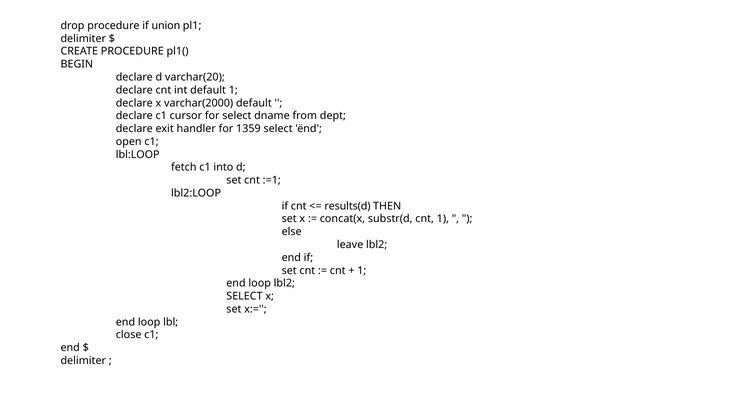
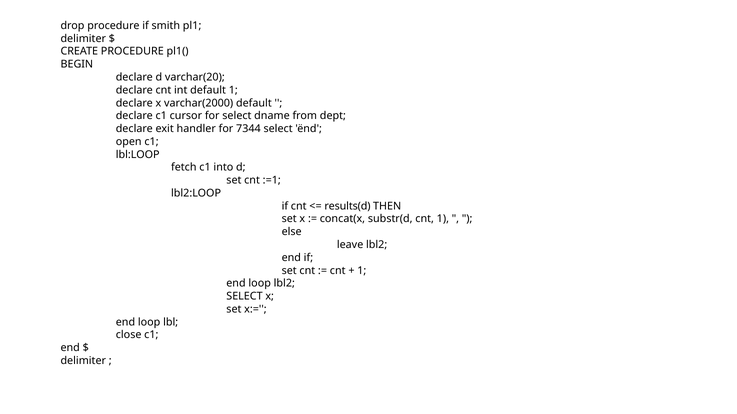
union: union -> smith (166, 26)
1359: 1359 -> 7344 (248, 129)
